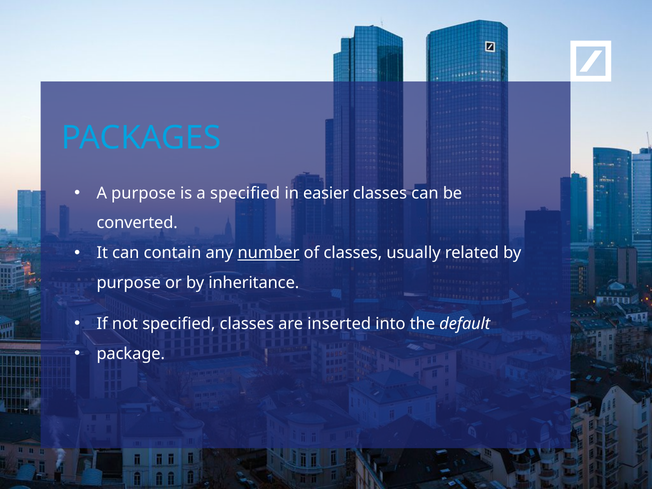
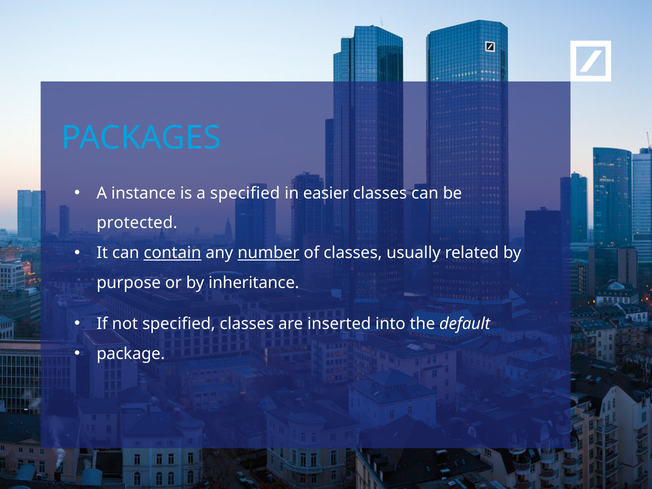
A purpose: purpose -> instance (144, 193)
converted: converted -> protected (137, 223)
contain underline: none -> present (173, 253)
